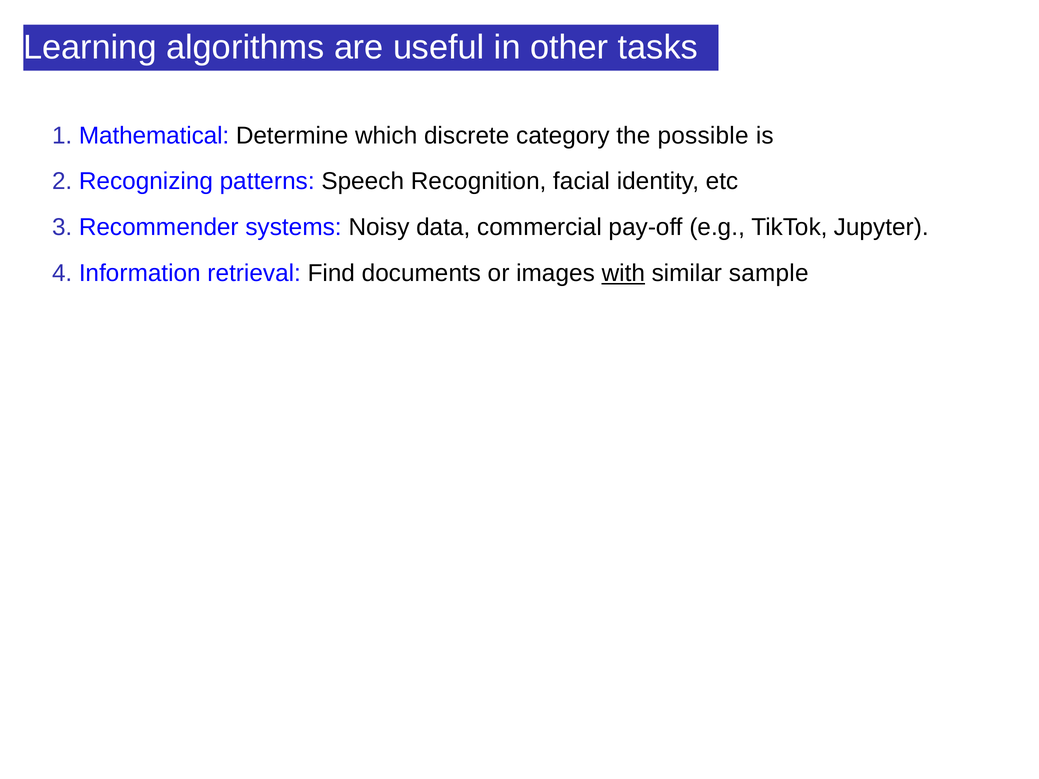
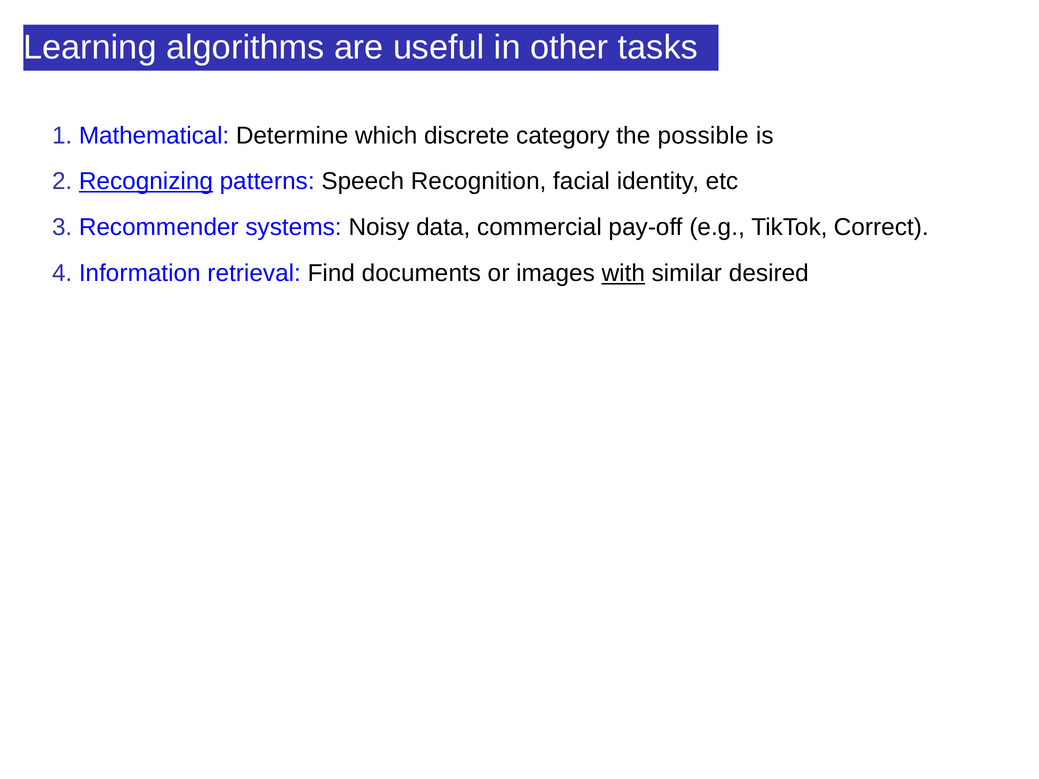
Recognizing underline: none -> present (146, 182)
Jupyter: Jupyter -> Correct (881, 227)
sample: sample -> desired (769, 273)
